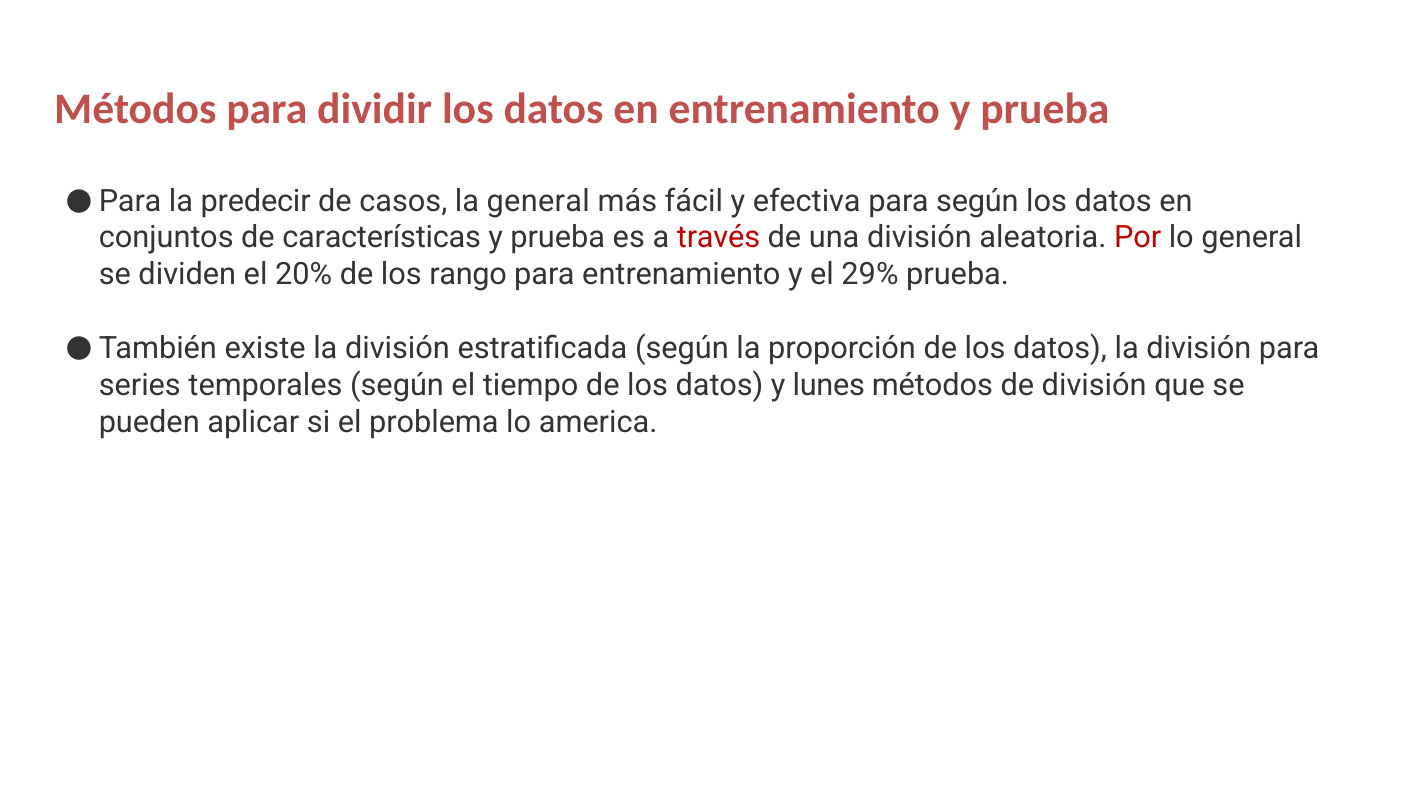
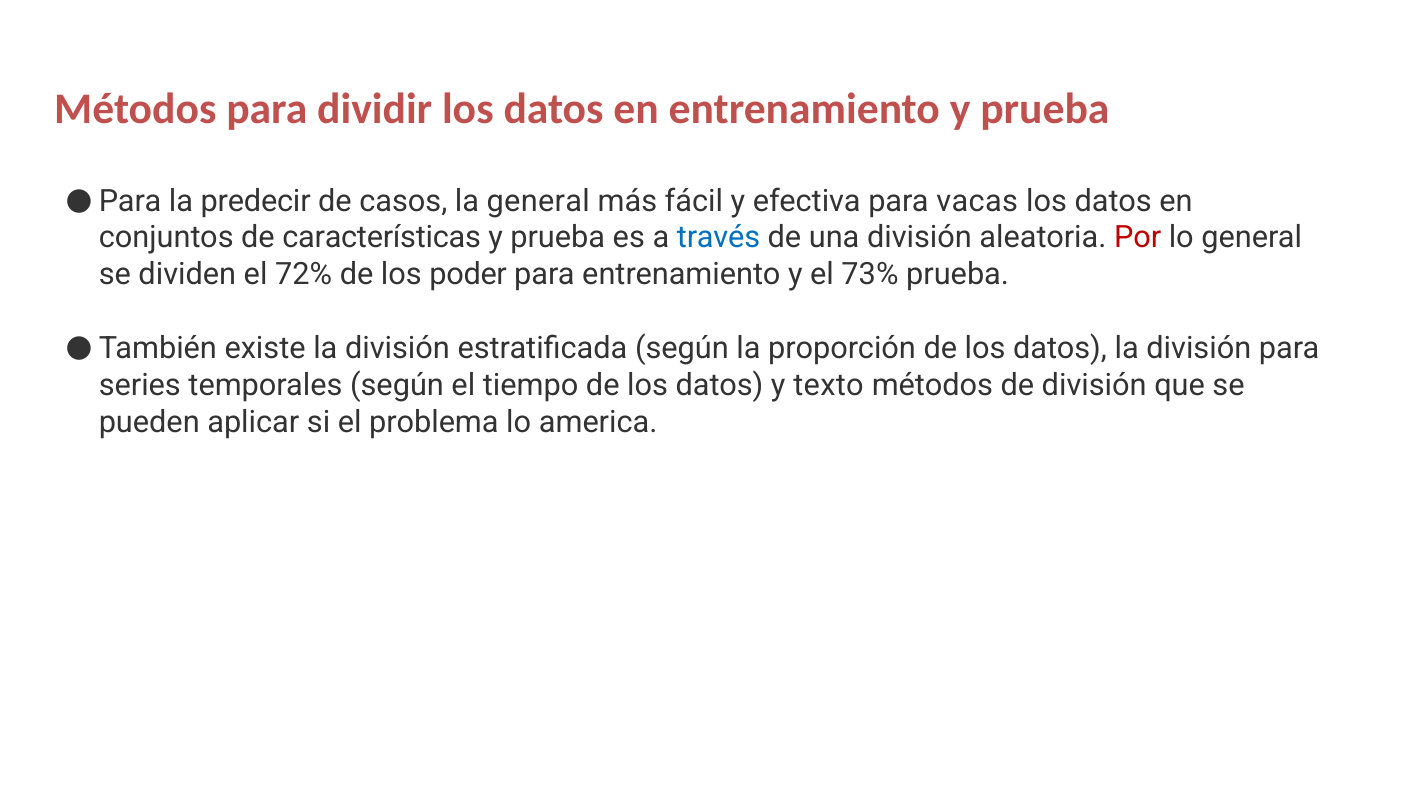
para según: según -> vacas (977, 201)
través colour: red -> blue (719, 238)
20%: 20% -> 72% (304, 275)
rango: rango -> poder (468, 275)
29%: 29% -> 73% (870, 275)
lunes: lunes -> texto (829, 386)
